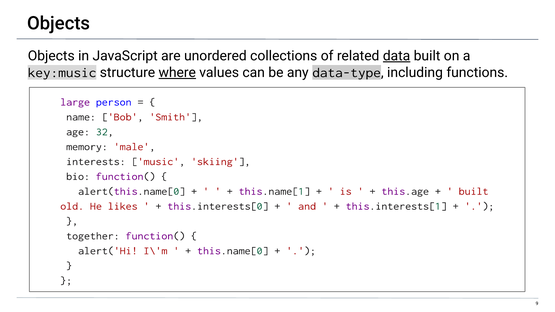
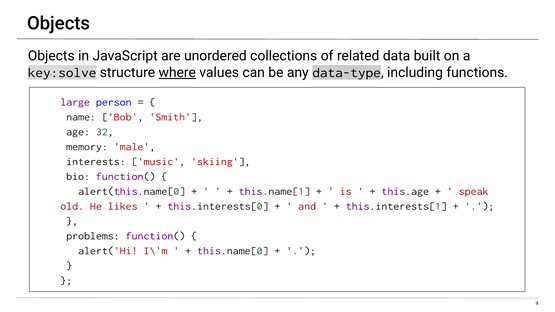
data underline: present -> none (397, 56)
key:music: key:music -> key:solve (62, 73)
built: built -> speak (474, 191)
together: together -> problems (93, 236)
